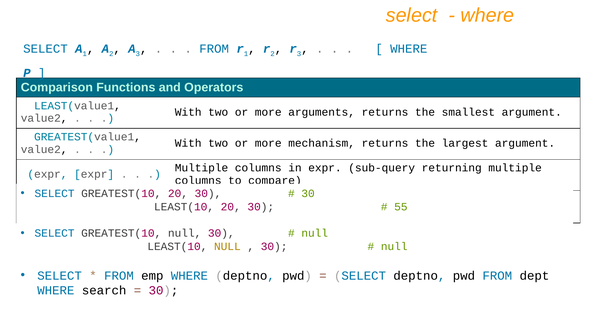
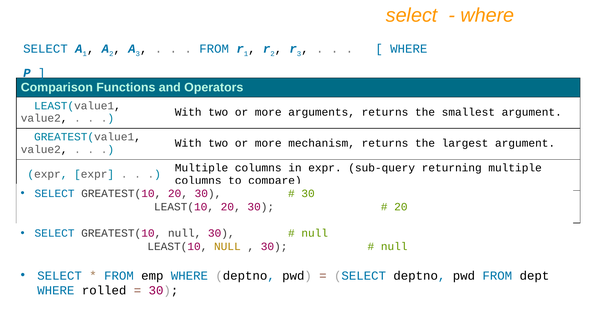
55: 55 -> 20 (401, 207)
search: search -> rolled (104, 291)
